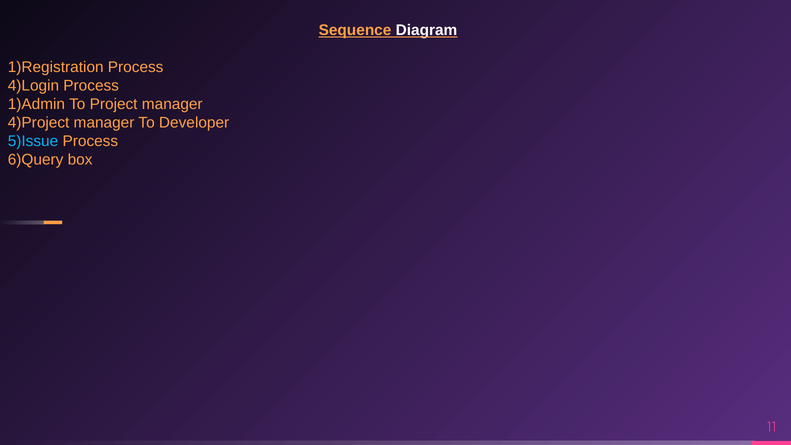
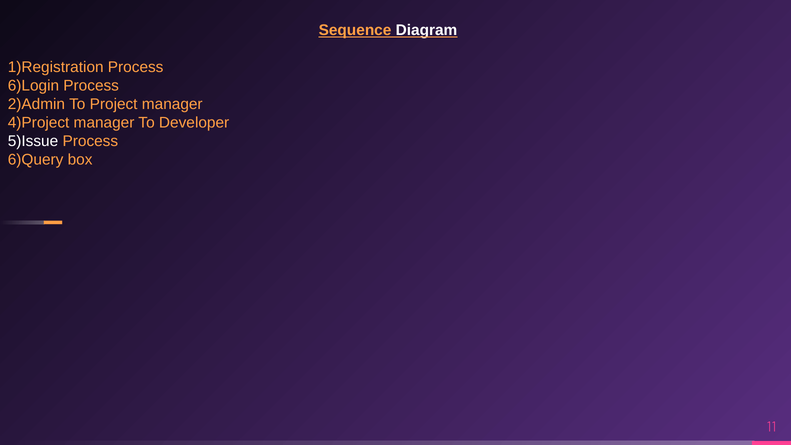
4)Login: 4)Login -> 6)Login (33, 86)
1)Admin: 1)Admin -> 2)Admin (36, 104)
5)Issue colour: light blue -> white (33, 141)
